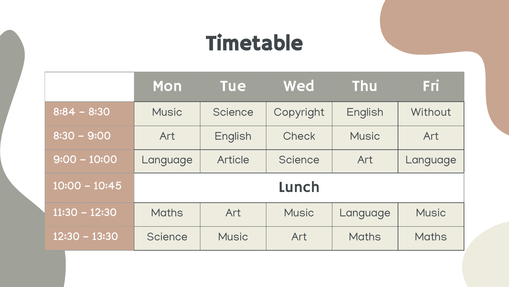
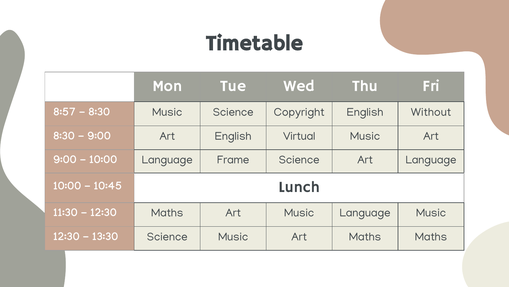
8:84: 8:84 -> 8:57 (64, 111)
Check: Check -> Virtual (299, 136)
Article: Article -> Frame (233, 159)
